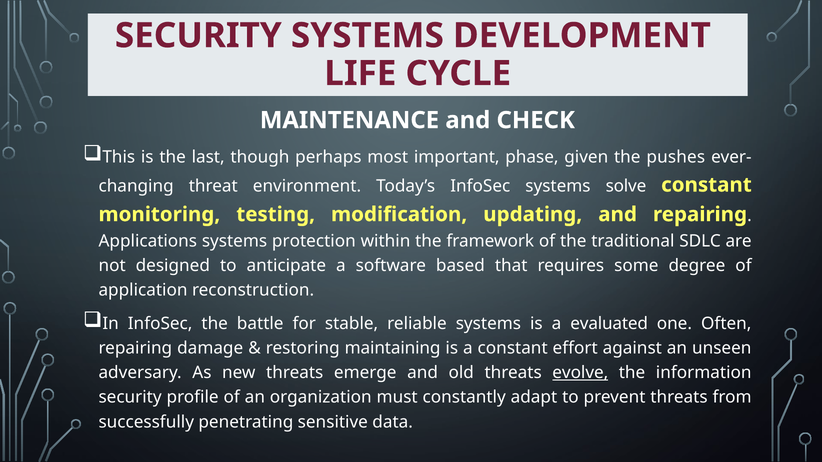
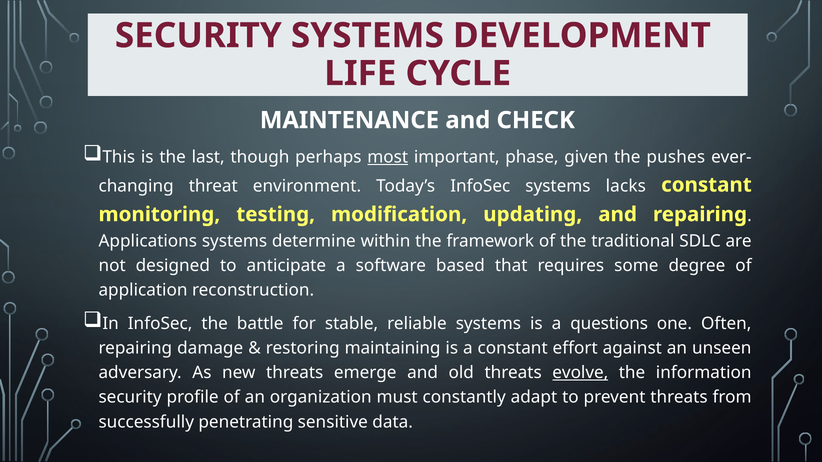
most underline: none -> present (388, 157)
solve: solve -> lacks (626, 186)
protection: protection -> determine (314, 241)
evaluated: evaluated -> questions (609, 324)
